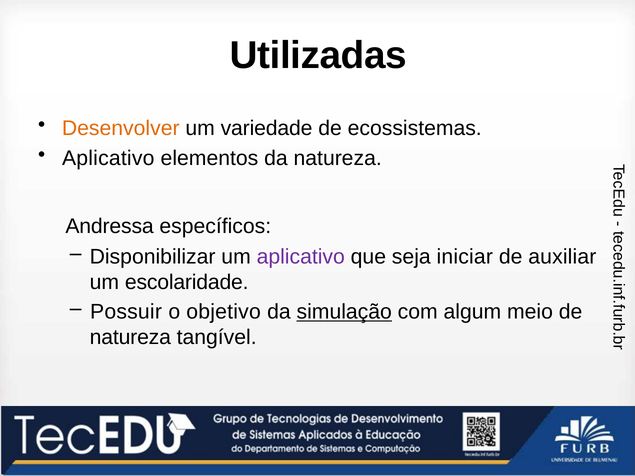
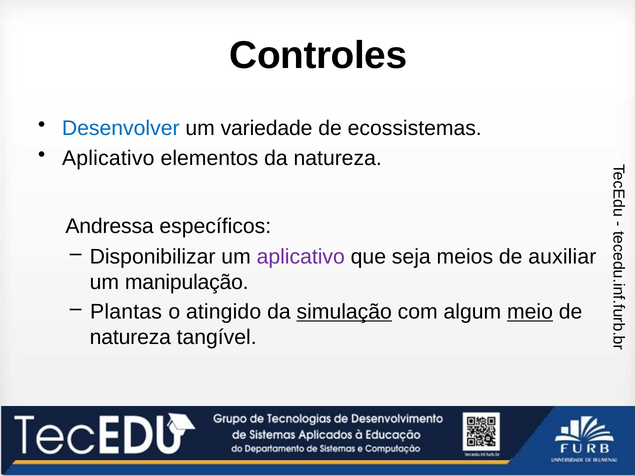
Utilizadas: Utilizadas -> Controles (318, 55)
Desenvolver colour: orange -> blue (121, 128)
iniciar: iniciar -> meios (465, 257)
escolaridade: escolaridade -> manipulação (187, 282)
Possuir: Possuir -> Plantas (126, 312)
objetivo: objetivo -> atingido (224, 312)
meio underline: none -> present (530, 312)
